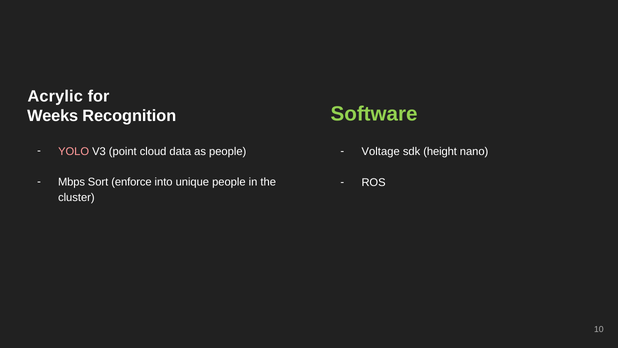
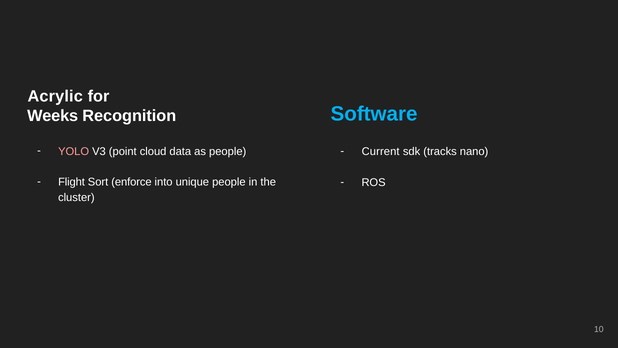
Software colour: light green -> light blue (374, 114)
Voltage: Voltage -> Current (381, 152)
height: height -> tracks (440, 152)
Mbps: Mbps -> Flight (72, 182)
